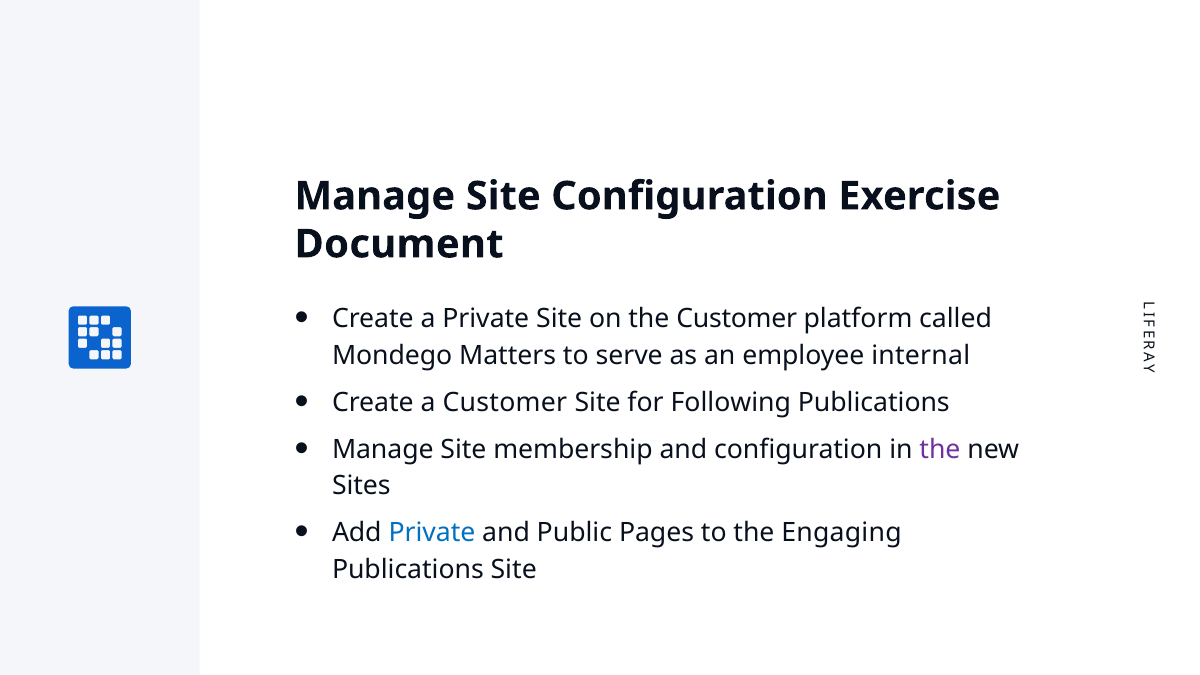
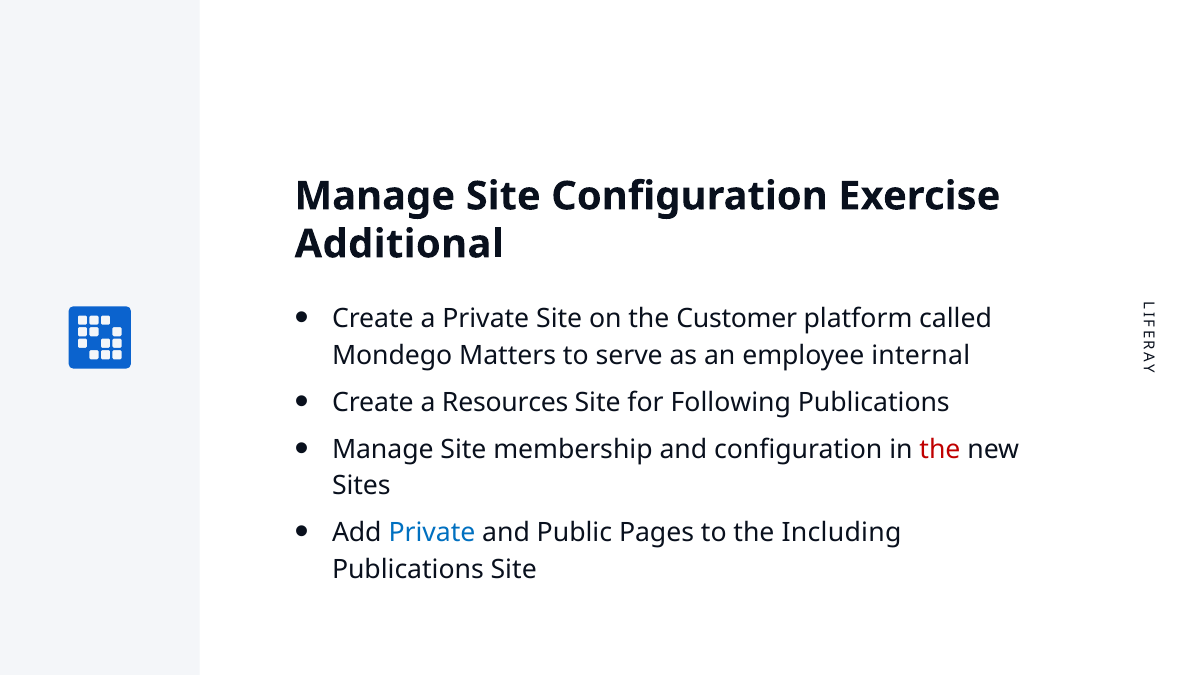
Document: Document -> Additional (399, 244)
a Customer: Customer -> Resources (505, 403)
the colour: purple -> red (940, 449)
Engaging: Engaging -> Including (842, 533)
